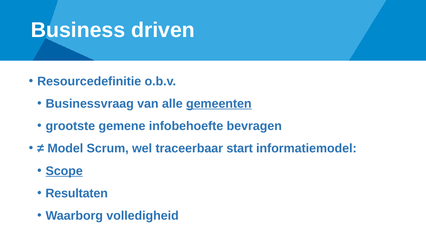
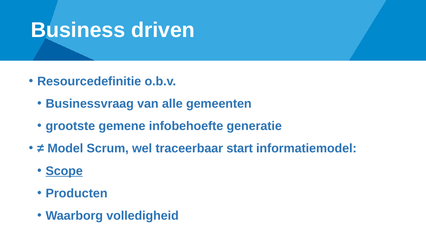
gemeenten underline: present -> none (219, 104)
bevragen: bevragen -> generatie (254, 126)
Resultaten: Resultaten -> Producten (77, 193)
